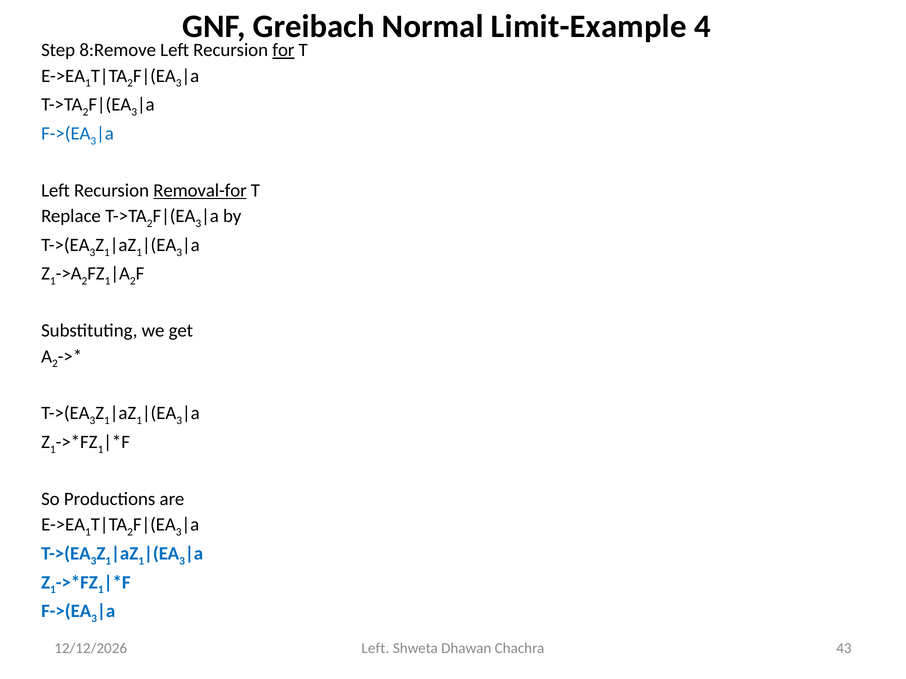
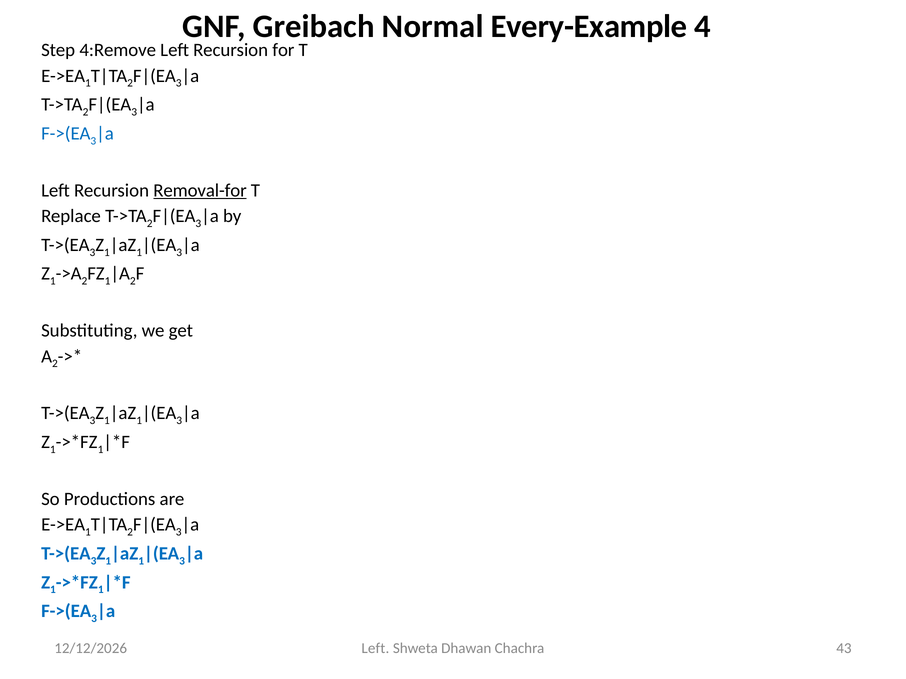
Limit-Example: Limit-Example -> Every-Example (589, 26)
8:Remove: 8:Remove -> 4:Remove (118, 50)
for underline: present -> none (283, 50)
